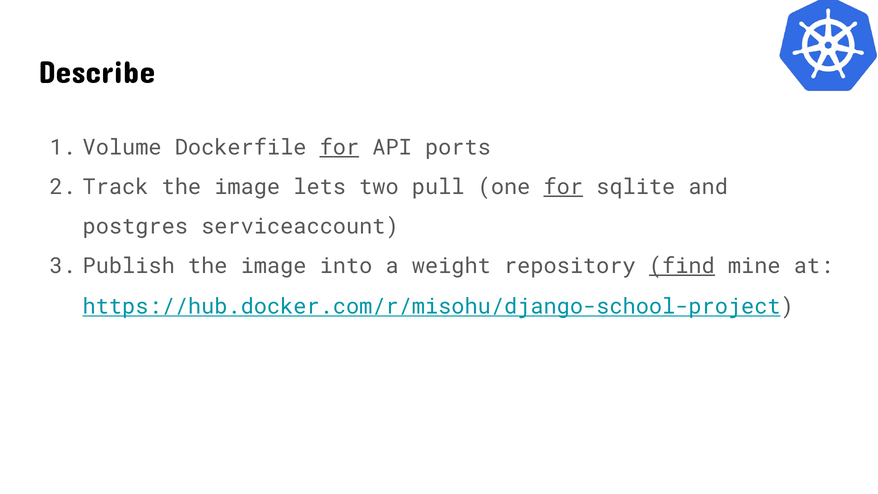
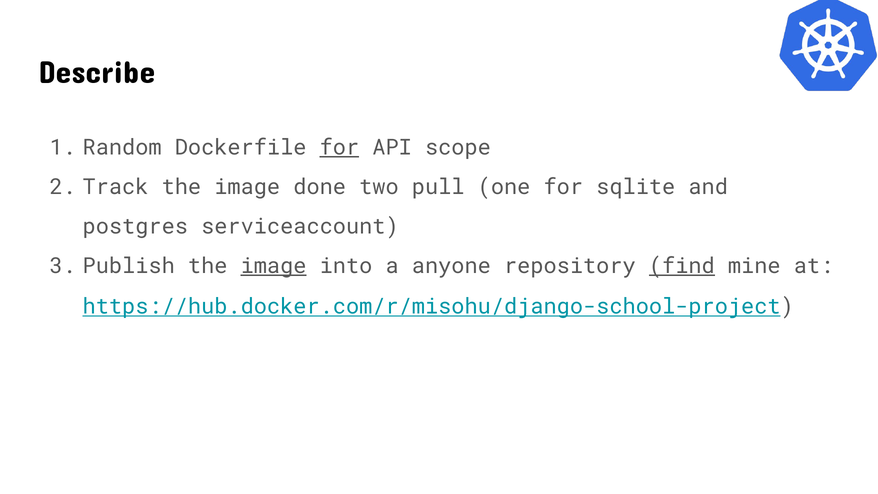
Volume: Volume -> Random (122, 147)
ports: ports -> scope (458, 147)
lets: lets -> done (320, 187)
for underline: present -> none (563, 187)
image underline: none -> present (274, 266)
weight: weight -> anyone (451, 266)
